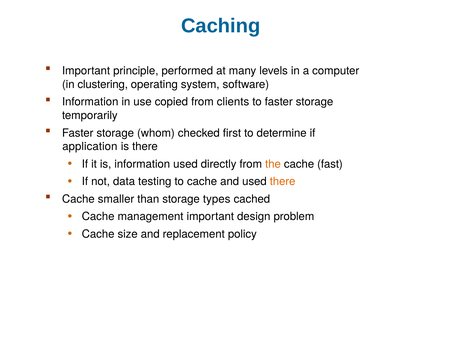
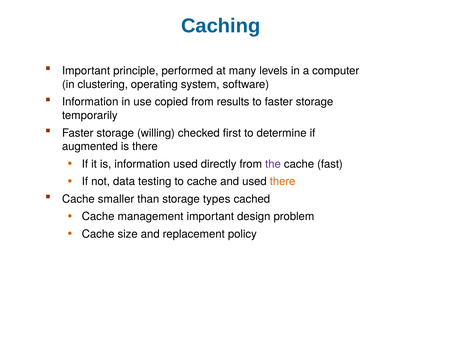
clients: clients -> results (233, 102)
whom: whom -> willing (156, 133)
application: application -> augmented (90, 146)
the colour: orange -> purple (273, 164)
